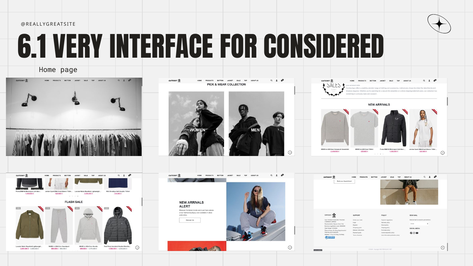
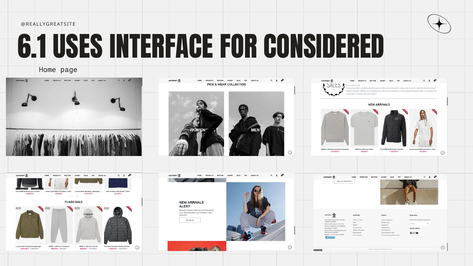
VERY: VERY -> USES (78, 49)
